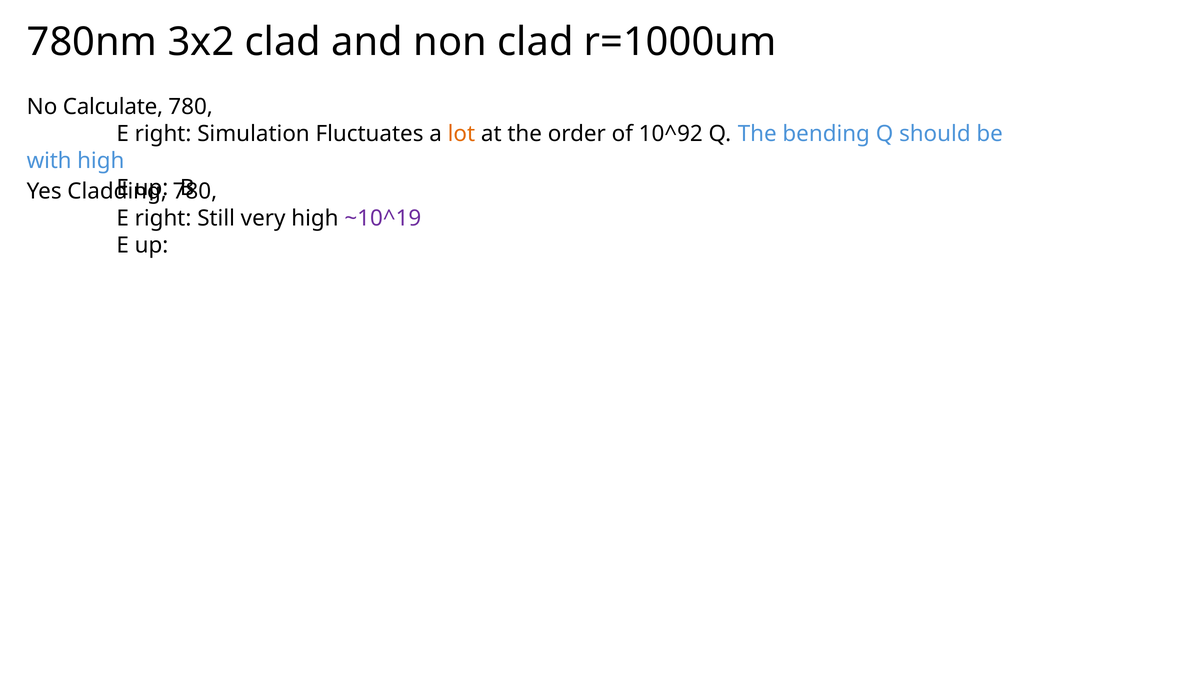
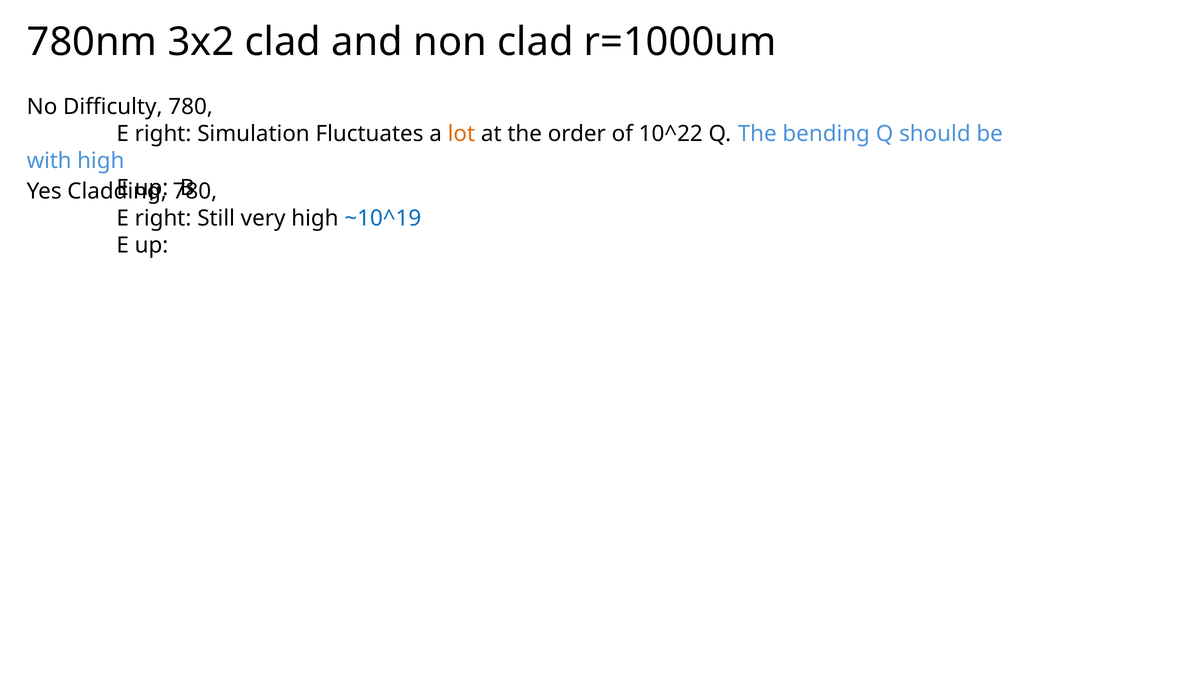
Calculate: Calculate -> Difficulty (113, 107)
10^92: 10^92 -> 10^22 (671, 134)
~10^19 colour: purple -> blue (383, 218)
